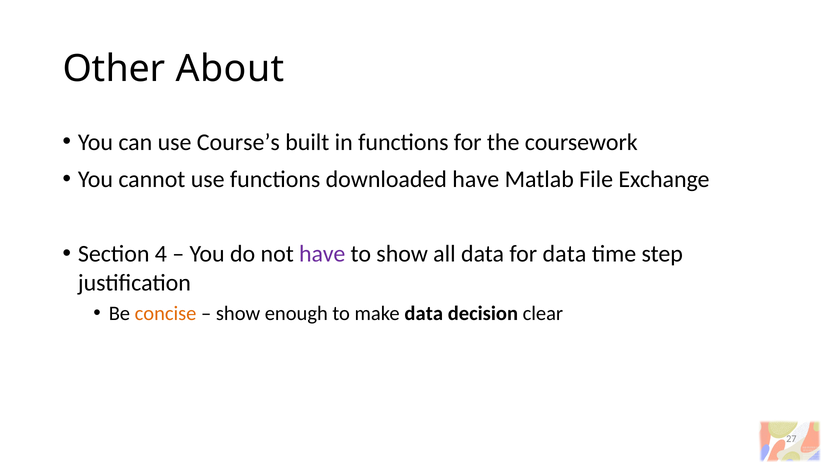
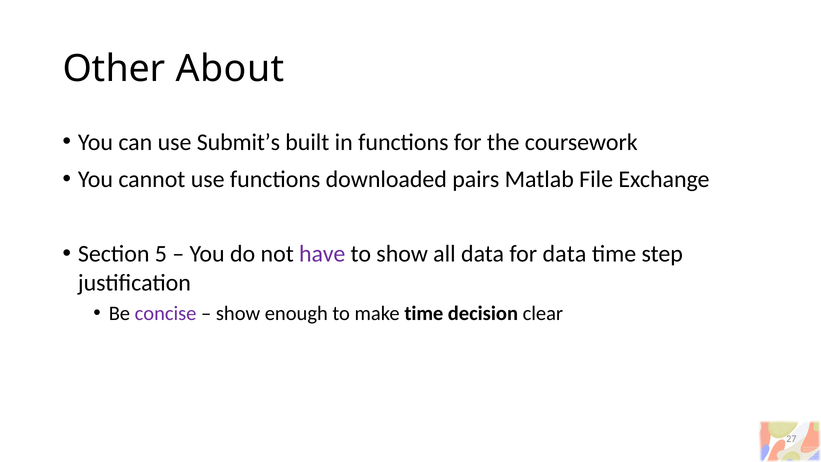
Course’s: Course’s -> Submit’s (238, 142)
downloaded have: have -> pairs (476, 179)
4: 4 -> 5 (161, 254)
concise colour: orange -> purple (166, 313)
make data: data -> time (424, 313)
